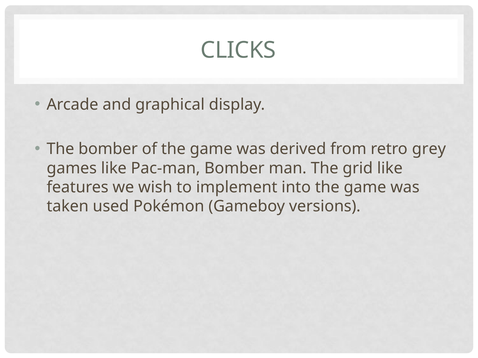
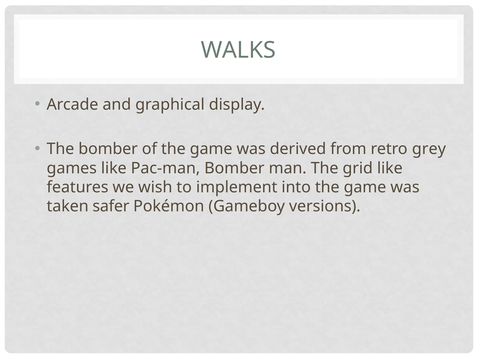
CLICKS: CLICKS -> WALKS (238, 50)
used: used -> safer (111, 207)
